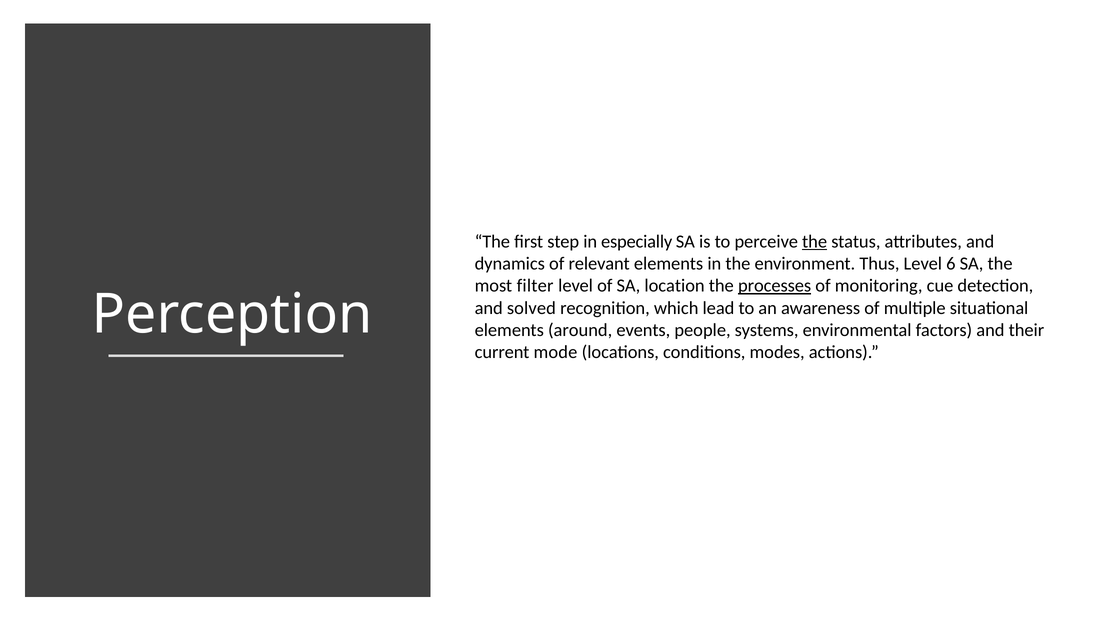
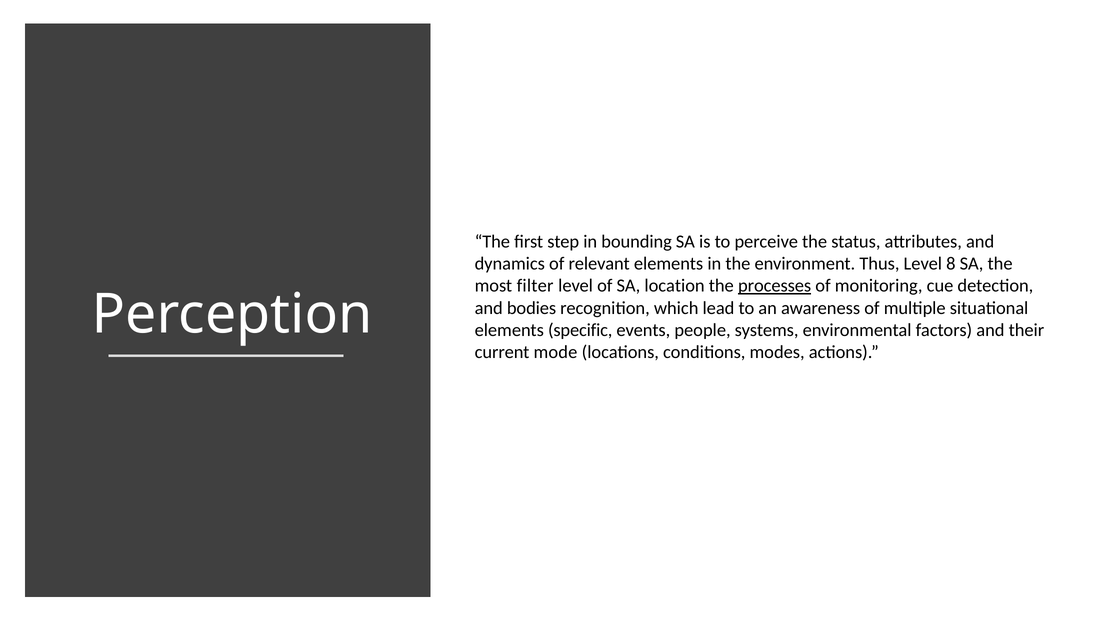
especially: especially -> bounding (637, 241)
the underline: present -> none (815, 241)
6: 6 -> 8 (951, 264)
solved: solved -> bodies (532, 308)
around: around -> specific (580, 330)
